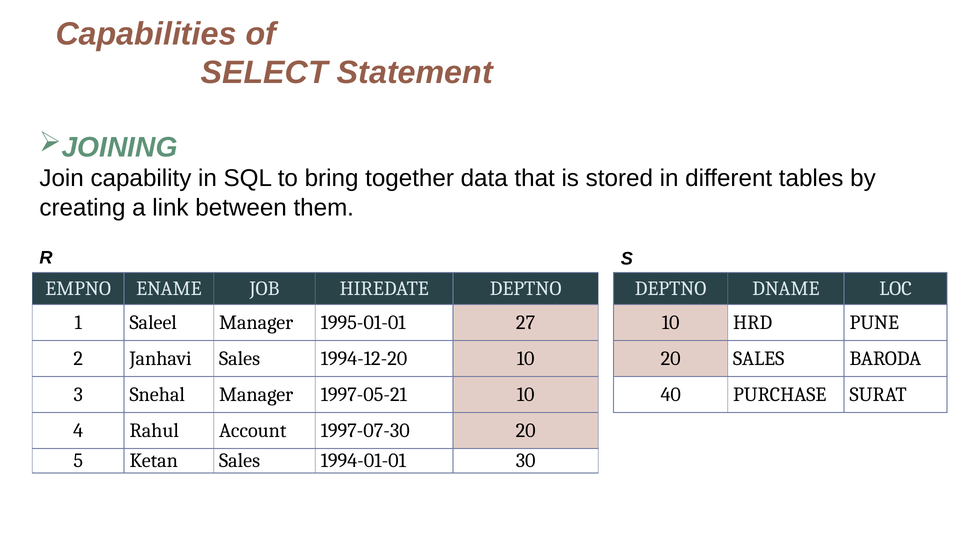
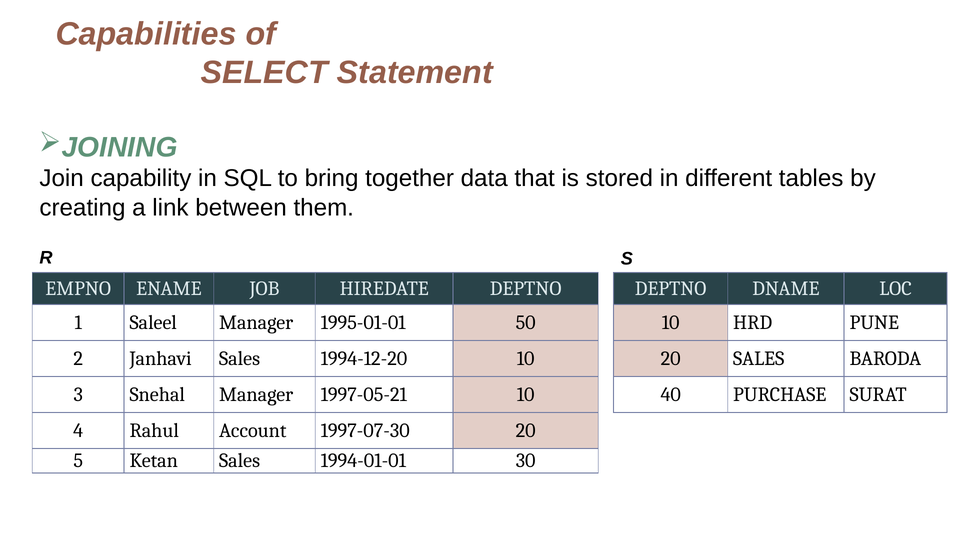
27: 27 -> 50 (526, 322)
